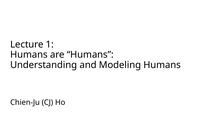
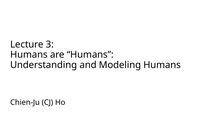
1: 1 -> 3 (50, 44)
